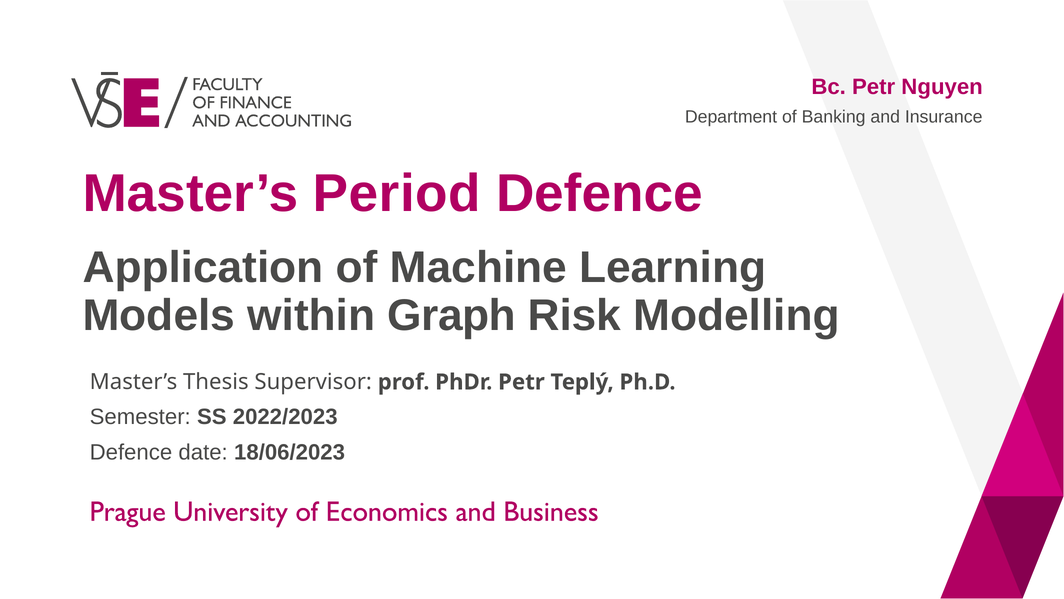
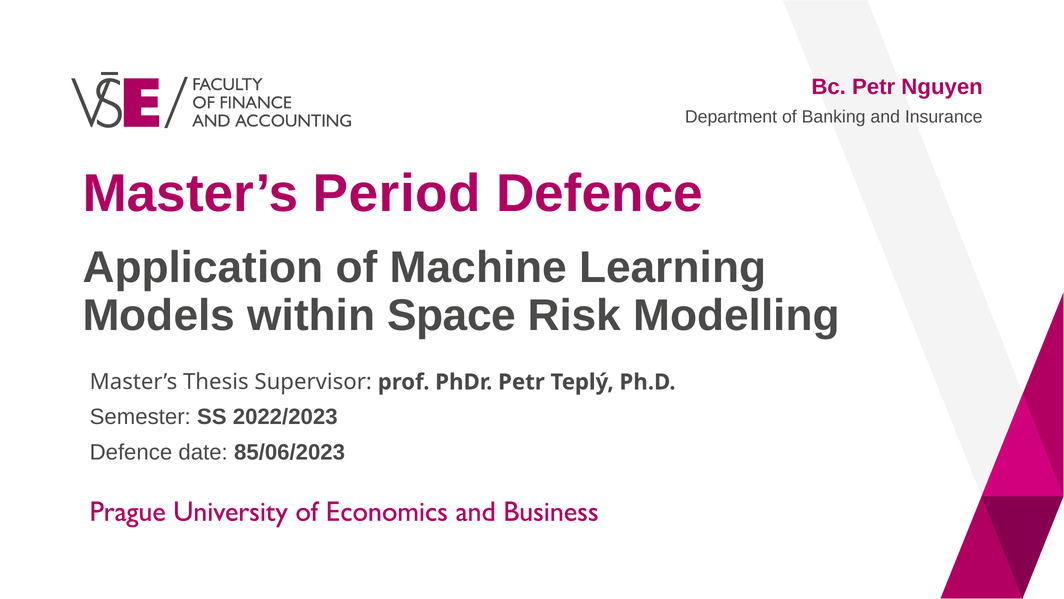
Graph: Graph -> Space (452, 315)
18/06/2023: 18/06/2023 -> 85/06/2023 (290, 452)
